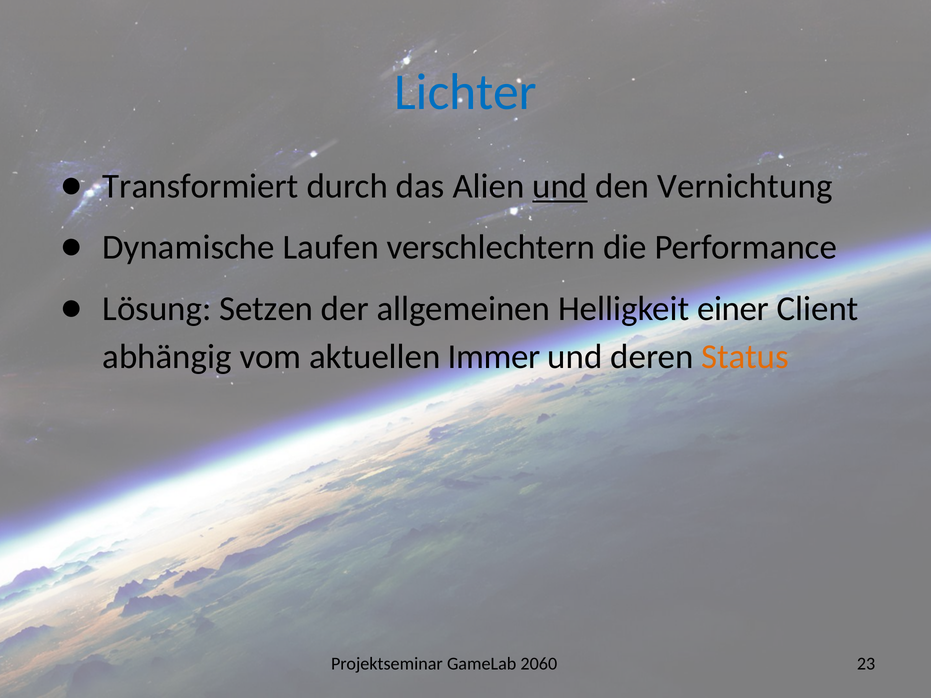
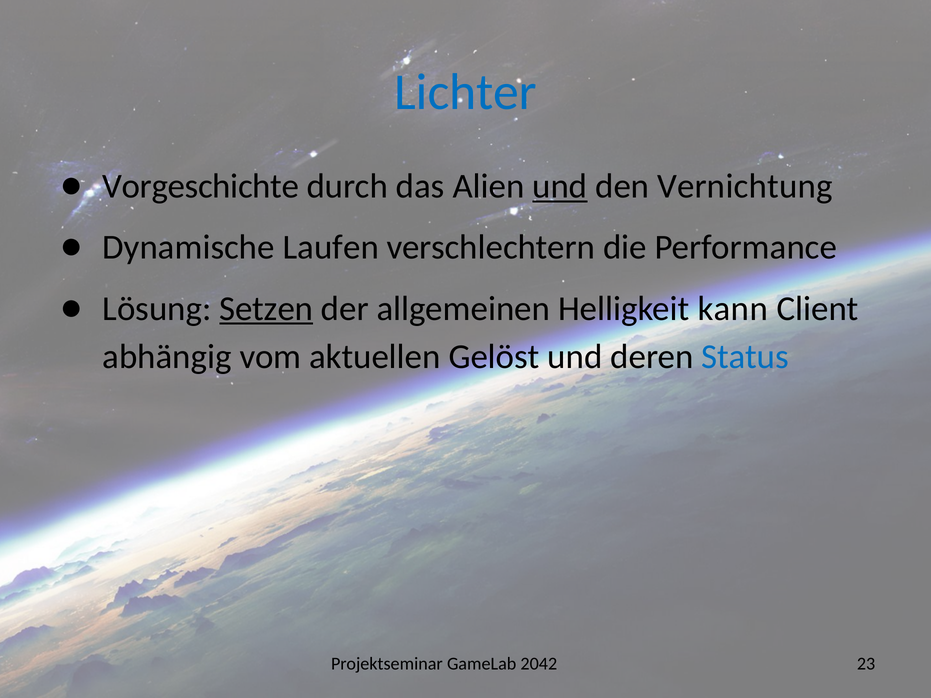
Transformiert: Transformiert -> Vorgeschichte (201, 186)
Setzen underline: none -> present (266, 309)
einer: einer -> kann (733, 309)
Immer: Immer -> Gelöst (494, 357)
Status colour: orange -> blue (745, 357)
2060: 2060 -> 2042 (539, 664)
